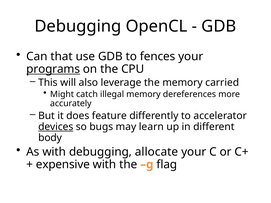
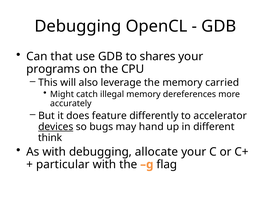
fences: fences -> shares (158, 57)
programs underline: present -> none (53, 69)
learn: learn -> hand (151, 127)
body: body -> think (50, 138)
expensive: expensive -> particular (63, 165)
